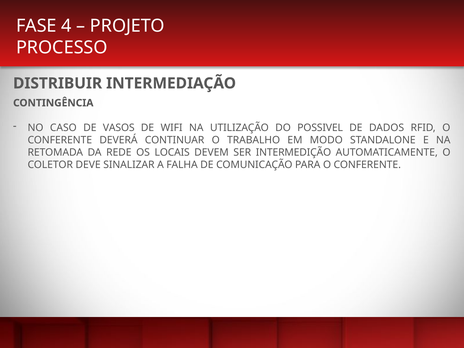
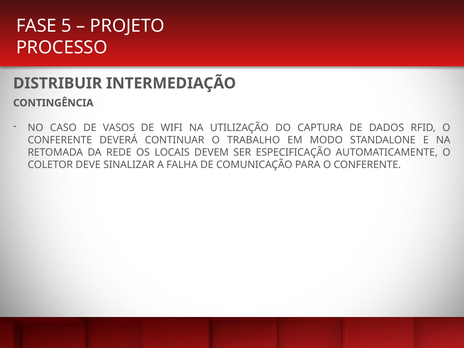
4: 4 -> 5 (66, 26)
POSSIVEL: POSSIVEL -> CAPTURA (320, 128)
INTERMEDIÇÃO: INTERMEDIÇÃO -> ESPECIFICAÇÃO (293, 152)
